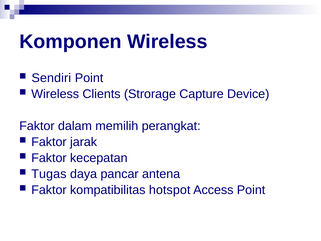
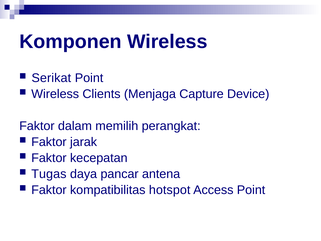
Sendiri: Sendiri -> Serikat (51, 78)
Strorage: Strorage -> Menjaga (150, 94)
